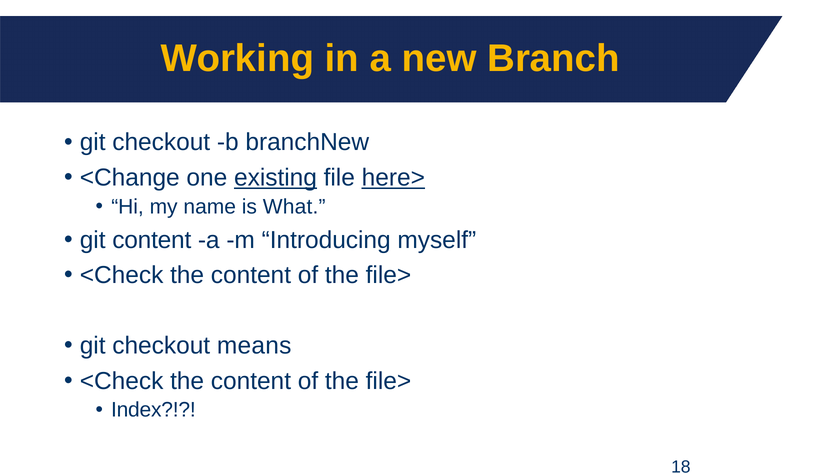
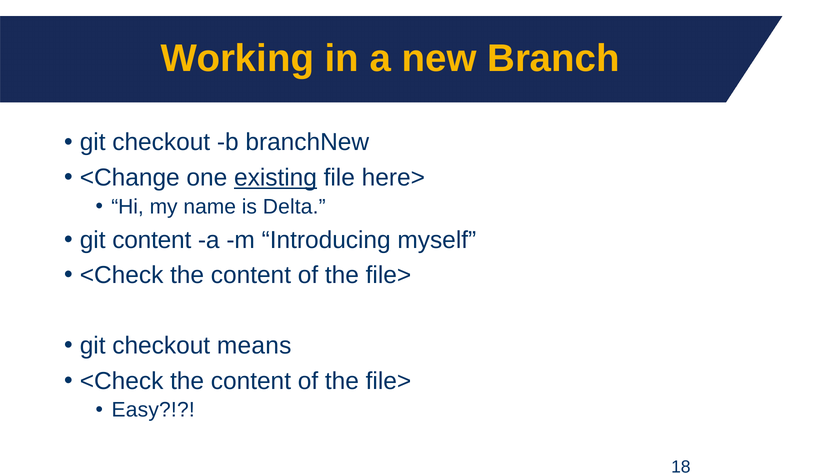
here> underline: present -> none (393, 177)
What: What -> Delta (294, 206)
Index: Index -> Easy (153, 410)
